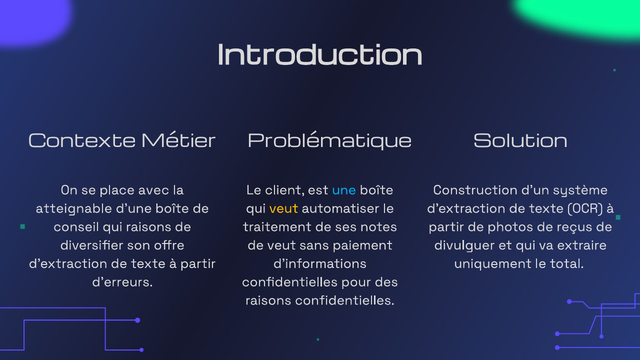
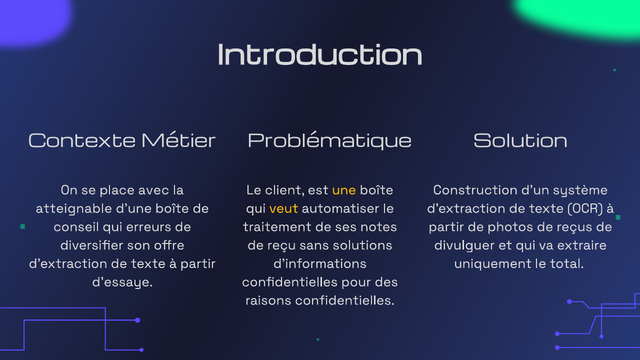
une colour: light blue -> yellow (344, 190)
qui raisons: raisons -> erreurs (149, 227)
de veut: veut -> reçu (282, 245)
paiement: paiement -> solutions (363, 245)
d’erreurs: d’erreurs -> d’essaye (122, 282)
